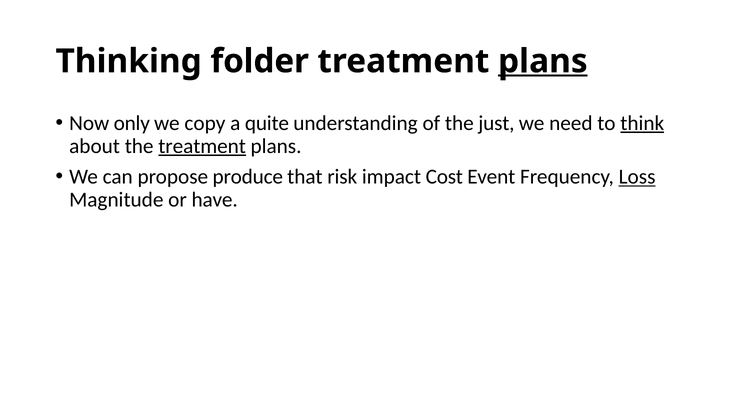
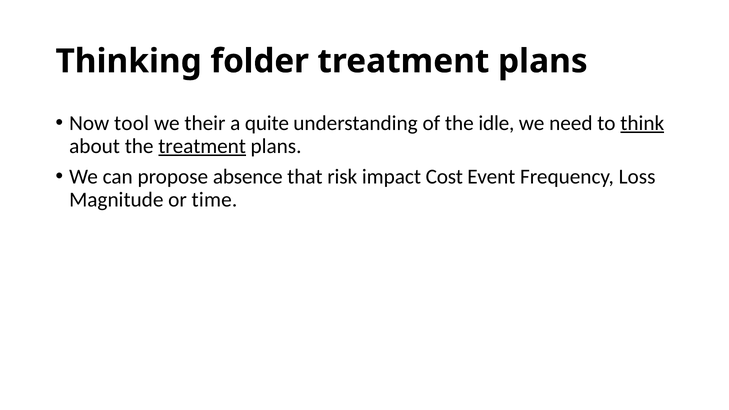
plans underline: present -> none (543, 61)
only: only -> tool (132, 123)
copy: copy -> their (205, 123)
just: just -> idle (496, 123)
produce: produce -> absence (248, 177)
Loss underline: present -> none (637, 177)
have: have -> time (214, 200)
